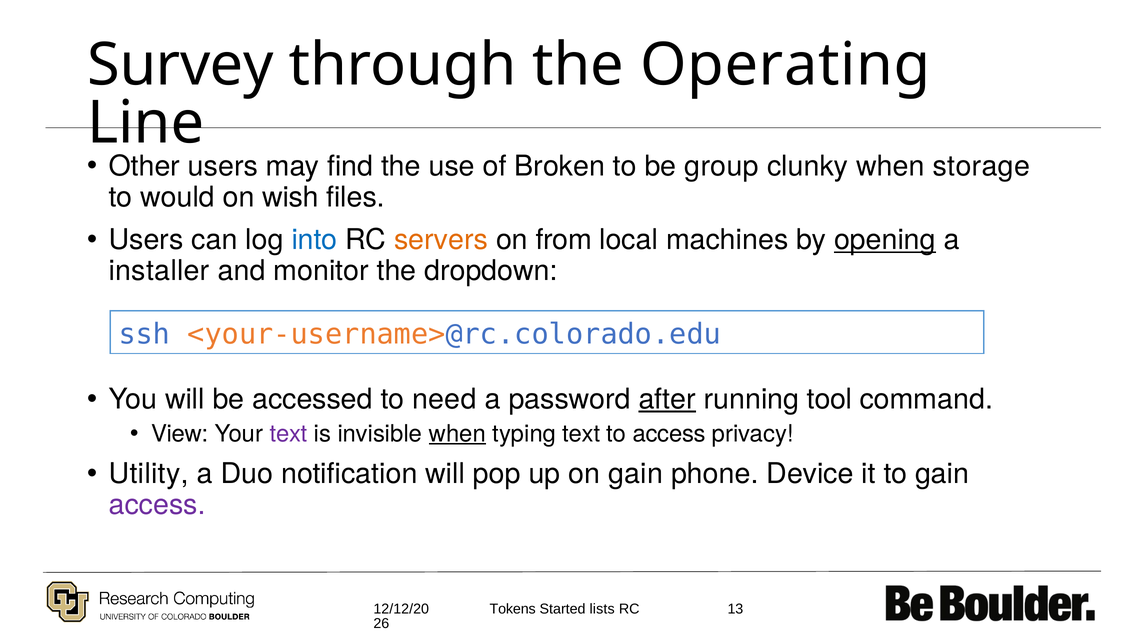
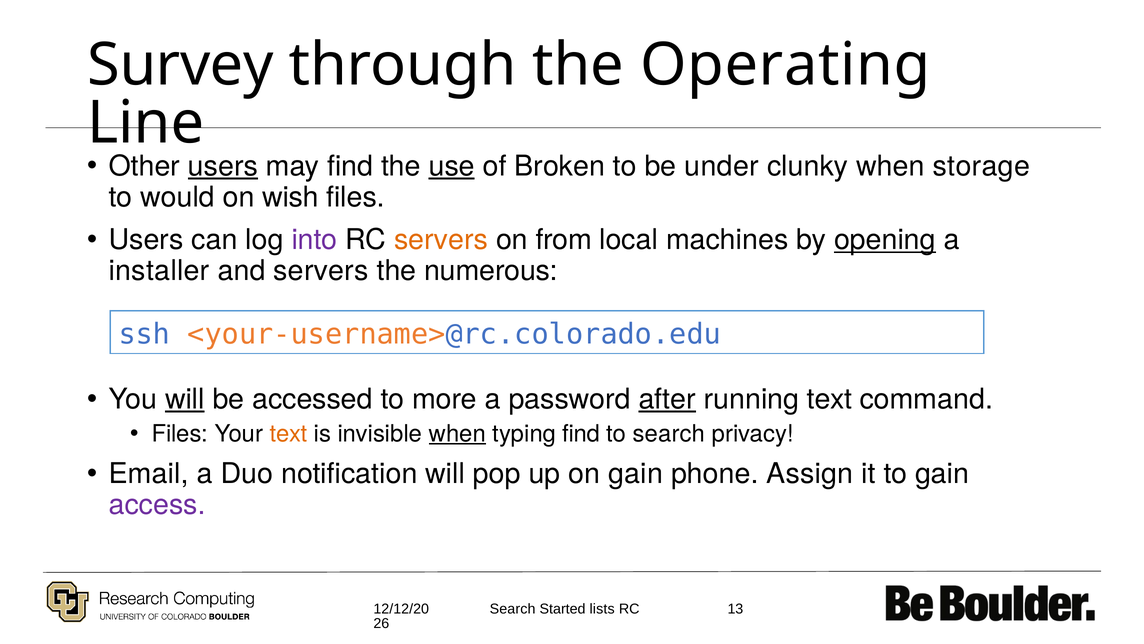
users underline: none -> present (223, 166)
use underline: none -> present (452, 166)
group: group -> under (722, 166)
into colour: blue -> purple (314, 240)
and monitor: monitor -> servers (321, 271)
dropdown: dropdown -> numerous (491, 271)
will underline: none -> present (185, 399)
need: need -> more (444, 399)
running tool: tool -> text (830, 399)
View: View -> Files (180, 433)
text colour: purple -> orange (289, 433)
typing text: text -> find (581, 433)
to access: access -> search (669, 433)
Utility: Utility -> Email (149, 473)
Device: Device -> Assign (810, 473)
Tokens: Tokens -> Search (513, 609)
